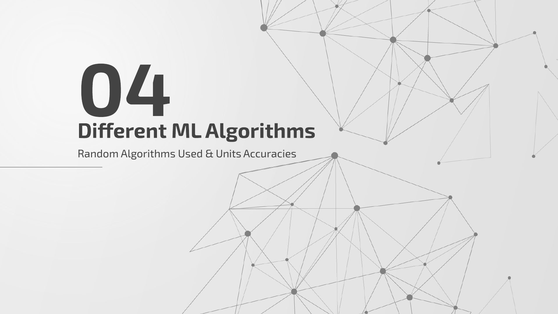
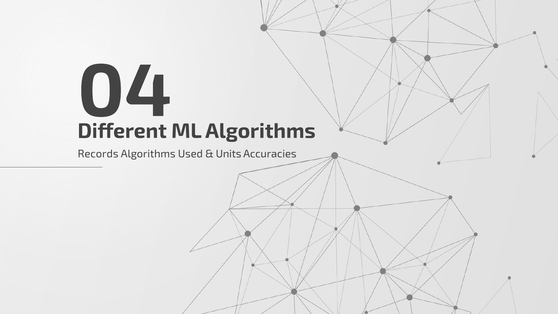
Random: Random -> Records (98, 154)
